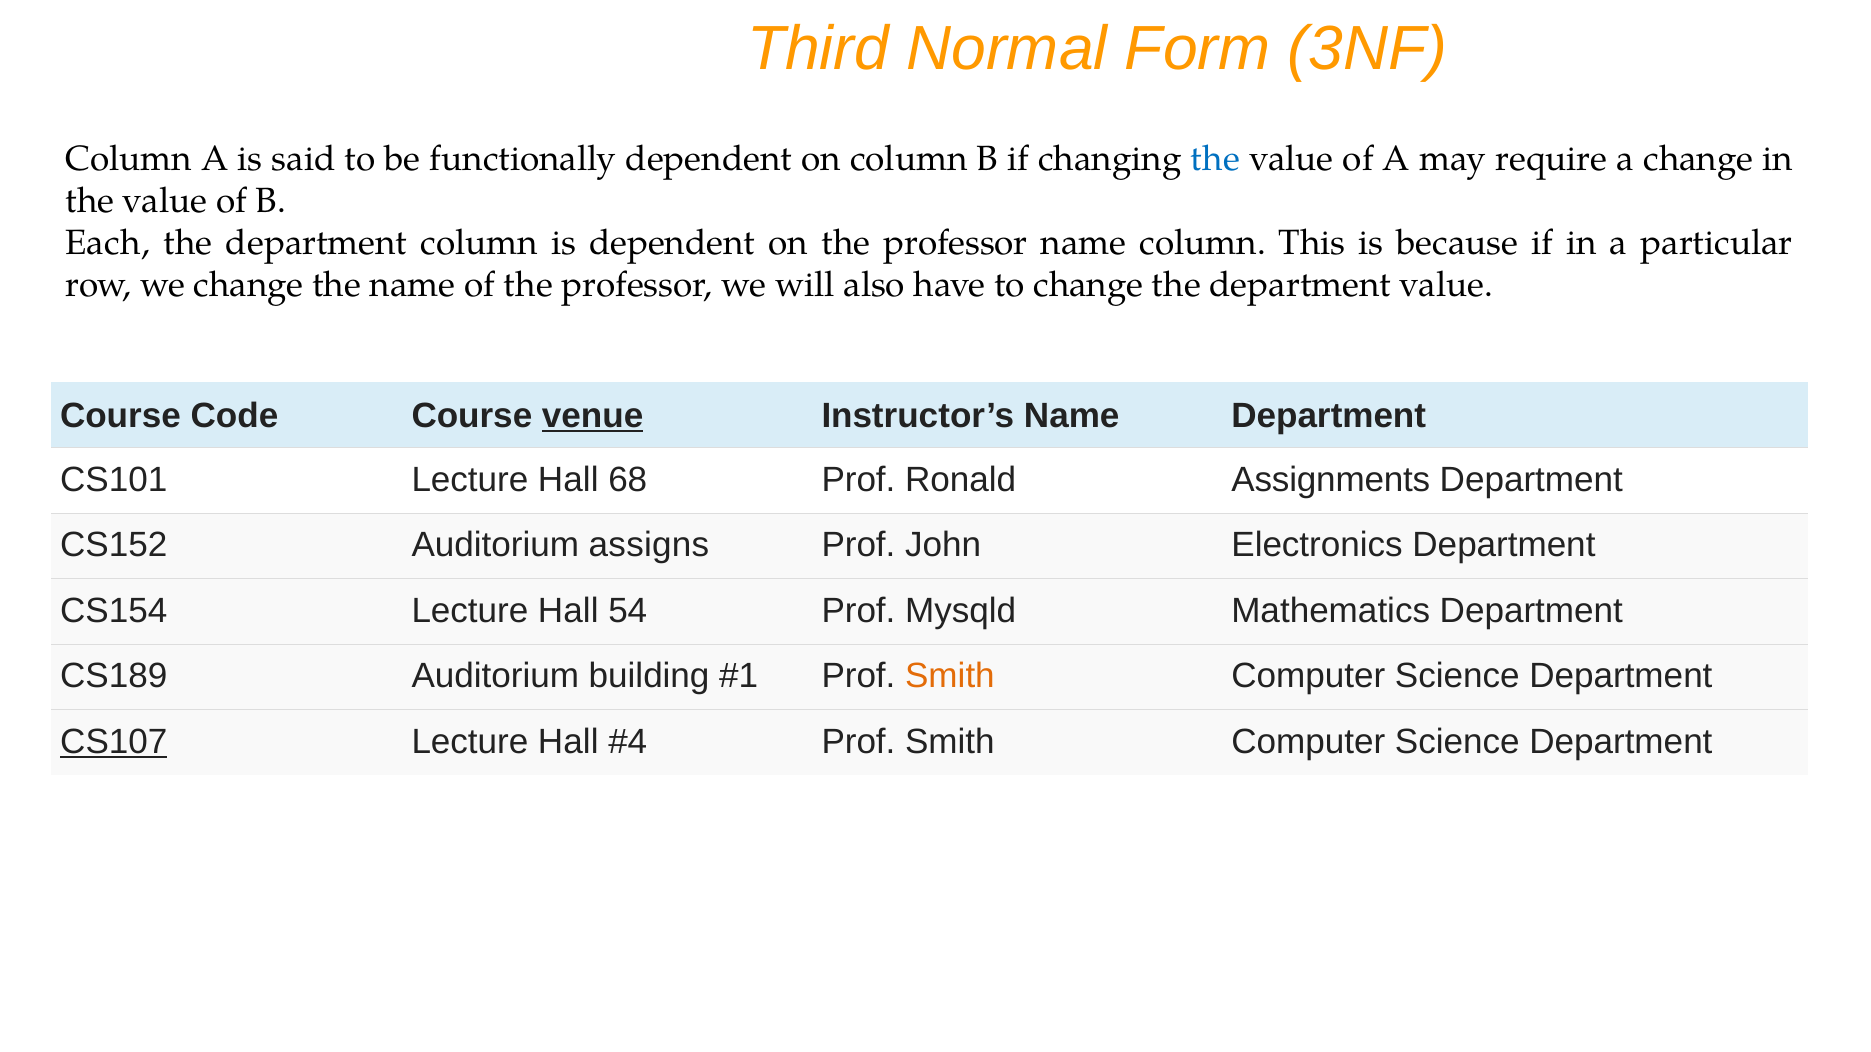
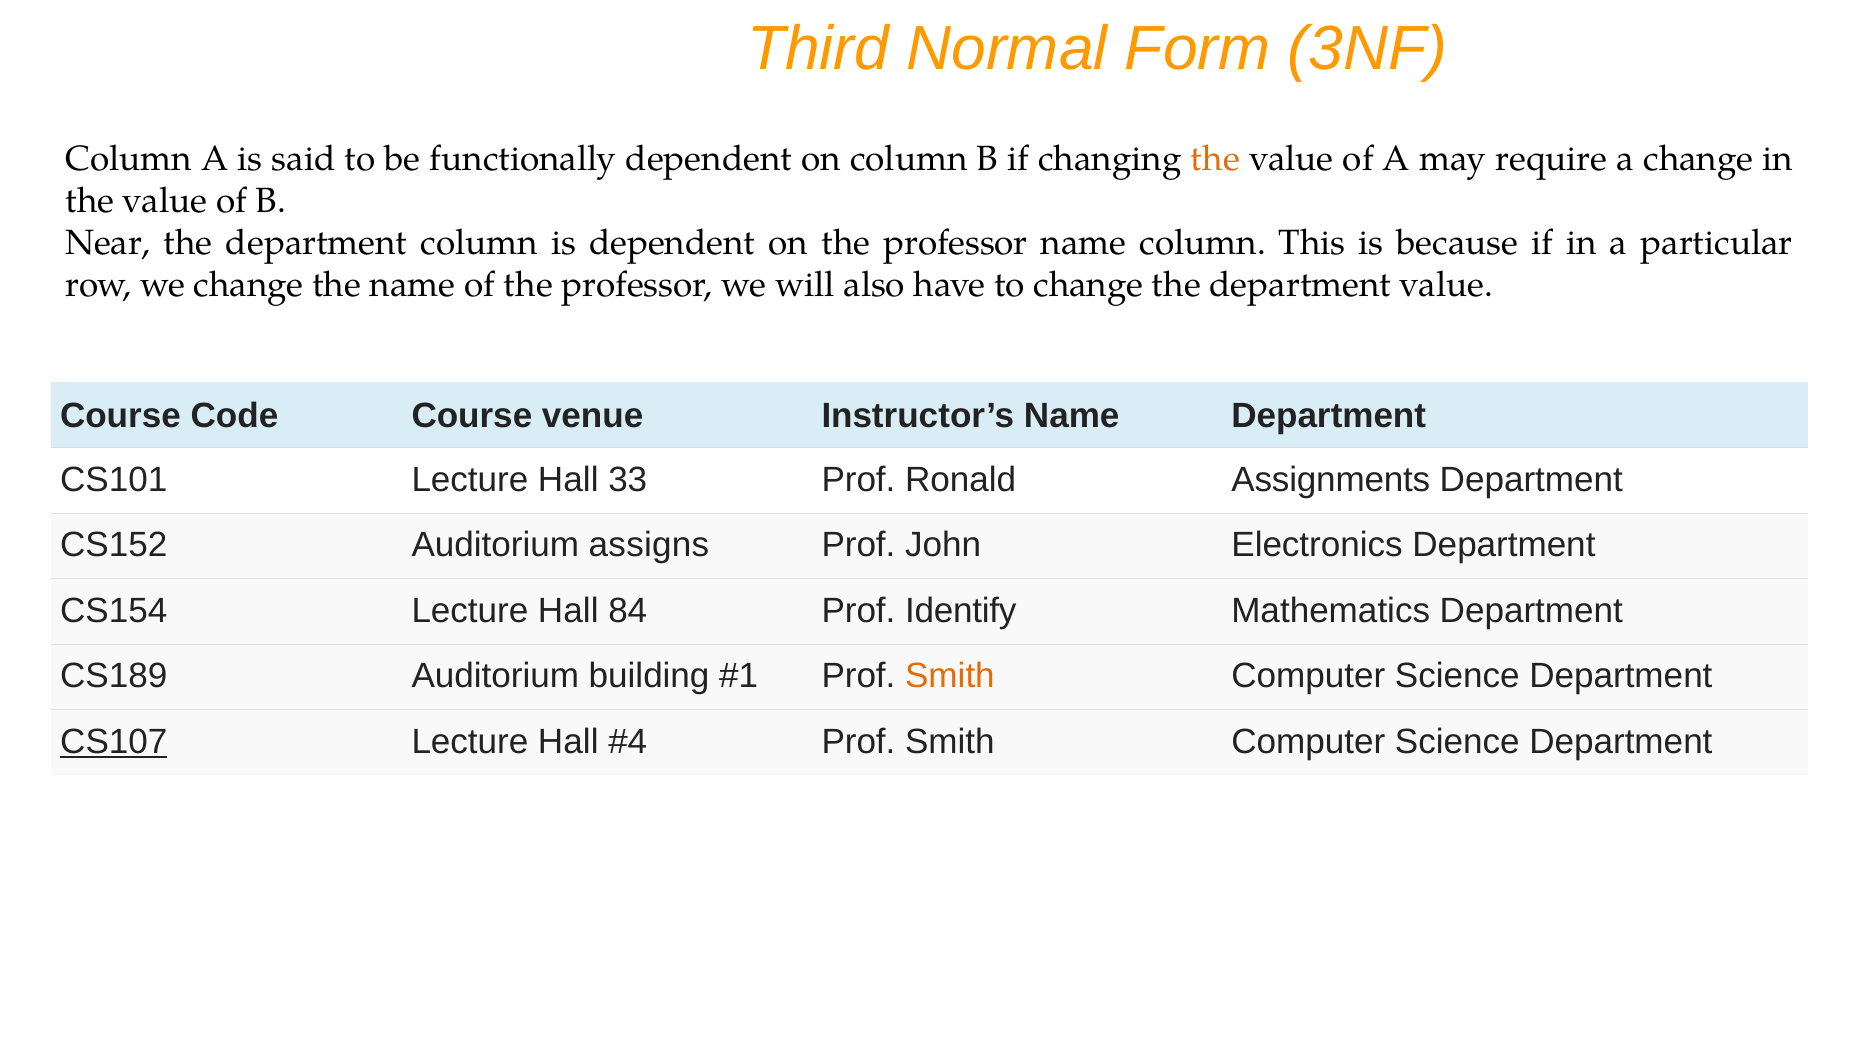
the colour: blue -> orange (1216, 159)
Each: Each -> Near (108, 243)
venue underline: present -> none (593, 416)
68: 68 -> 33 (628, 480)
54: 54 -> 84 (628, 611)
Mysqld: Mysqld -> Identify (961, 611)
